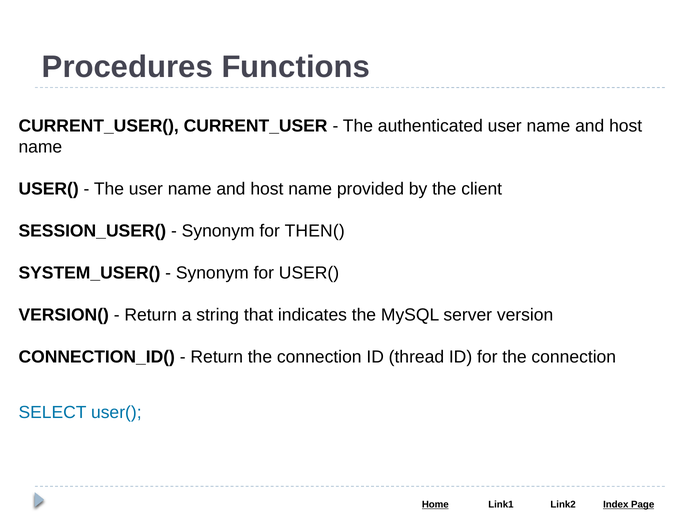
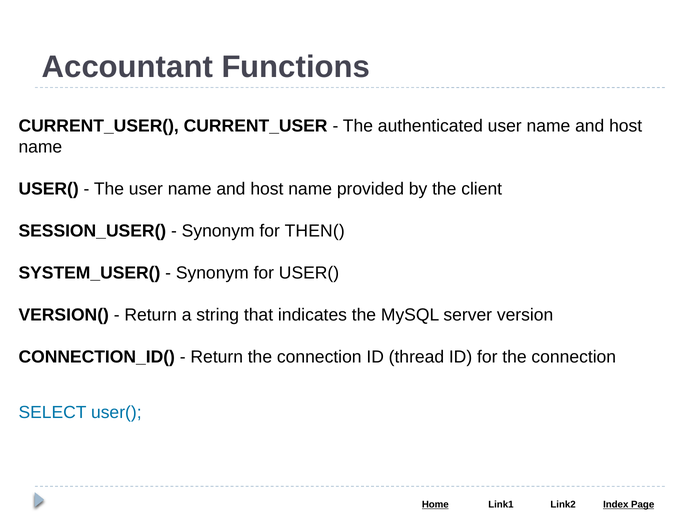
Procedures: Procedures -> Accountant (127, 67)
